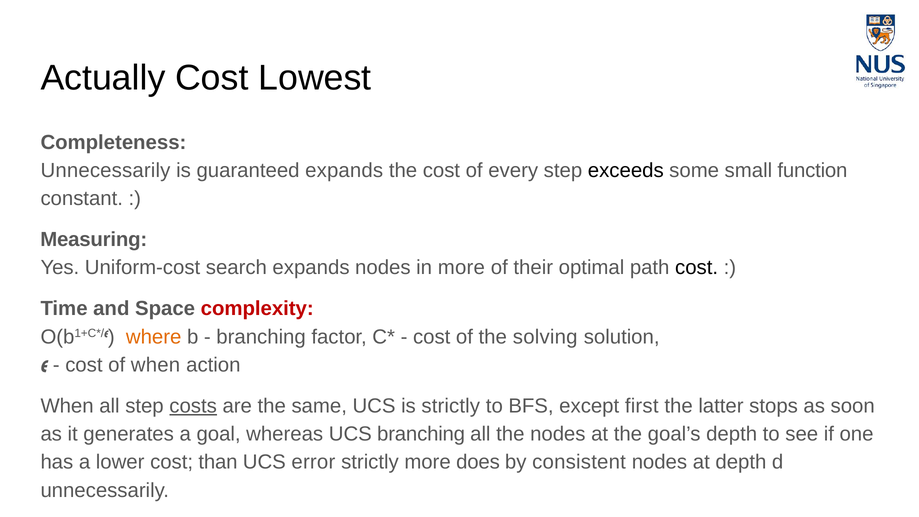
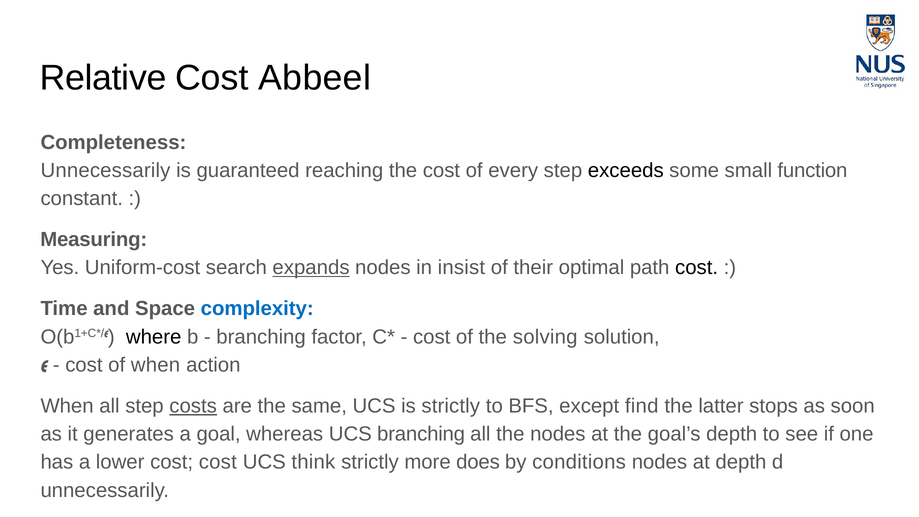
Actually: Actually -> Relative (103, 78)
Lowest: Lowest -> Abbeel (315, 78)
guaranteed expands: expands -> reaching (344, 170)
expands underline: none -> present (311, 268)
in more: more -> insist (461, 268)
complexity colour: red -> blue (257, 309)
where colour: orange -> black (154, 337)
first: first -> find (642, 406)
cost than: than -> cost (218, 462)
error: error -> think (313, 462)
consistent: consistent -> conditions (579, 462)
